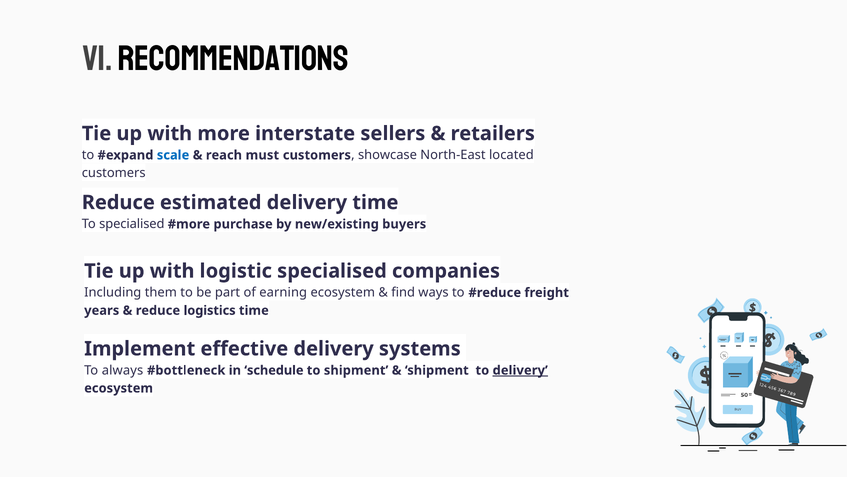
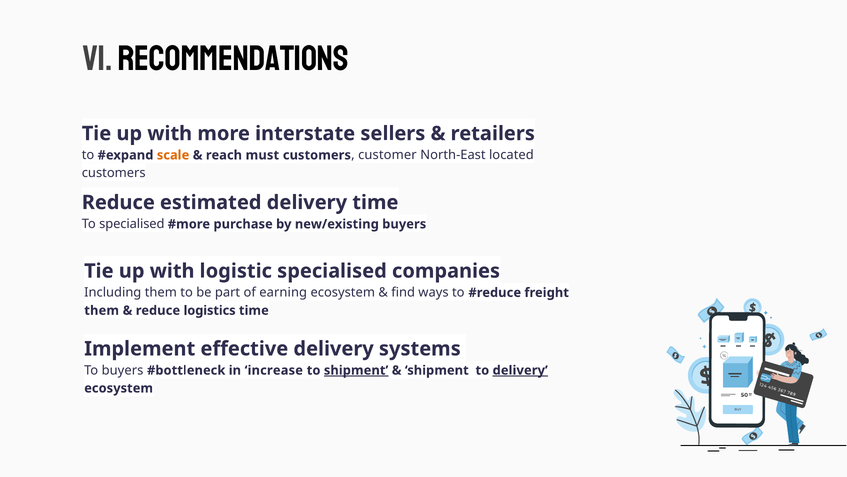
scale colour: blue -> orange (173, 155)
showcase: showcase -> customer (387, 155)
years: years -> them (102, 310)
To always: always -> buyers (123, 370)
schedule: schedule -> increase (274, 370)
shipment underline: none -> present (356, 370)
